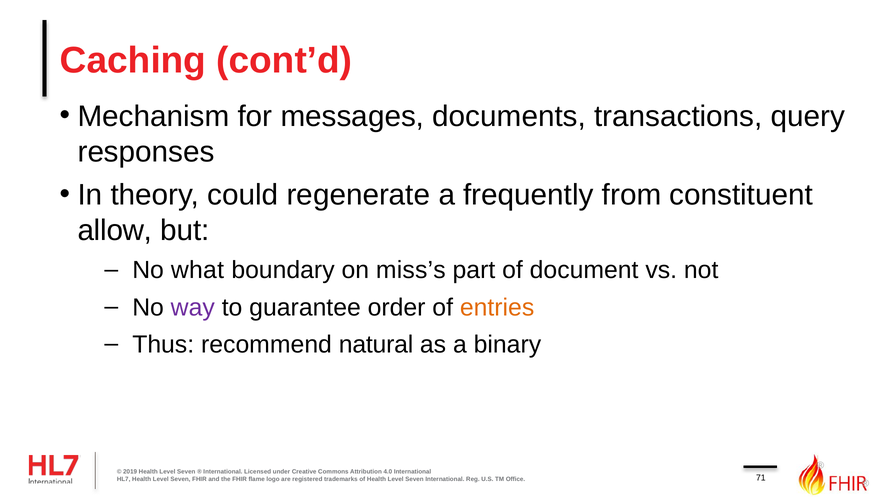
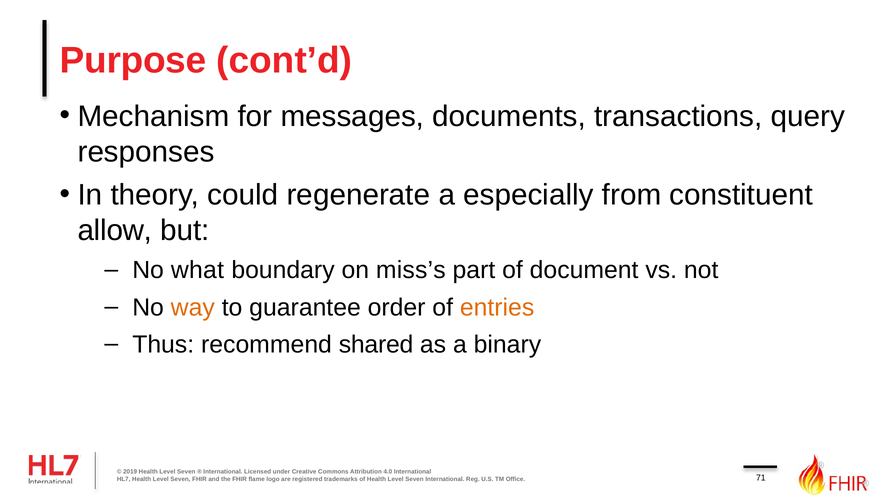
Caching: Caching -> Purpose (133, 61)
frequently: frequently -> especially (528, 195)
way colour: purple -> orange (193, 308)
natural: natural -> shared (376, 345)
